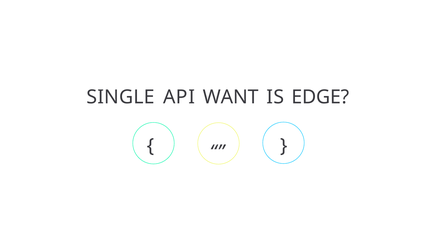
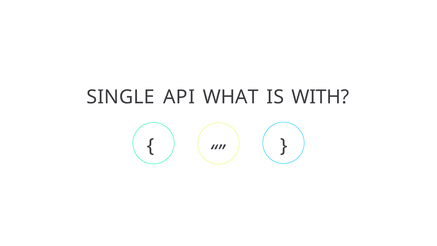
WANT: WANT -> WHAT (231, 97)
EDGE: EDGE -> WITH (320, 97)
